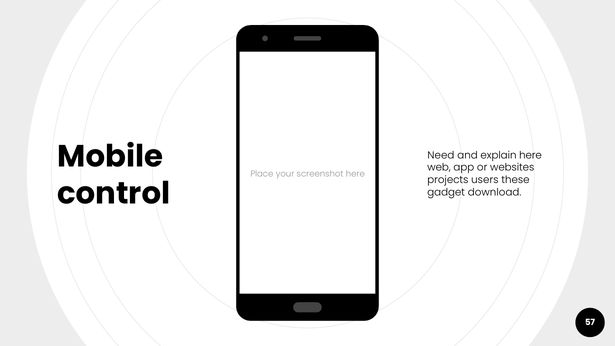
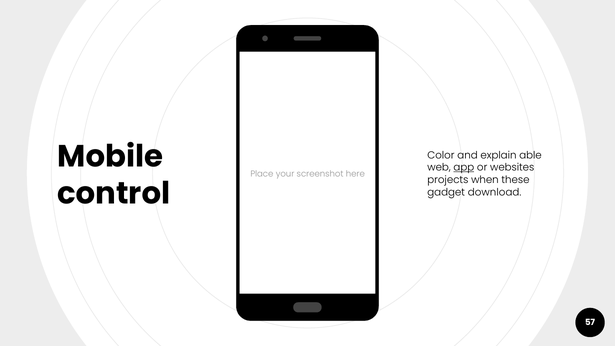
Need: Need -> Color (441, 155)
explain here: here -> able (530, 155)
app underline: none -> present (464, 168)
users: users -> when (485, 180)
